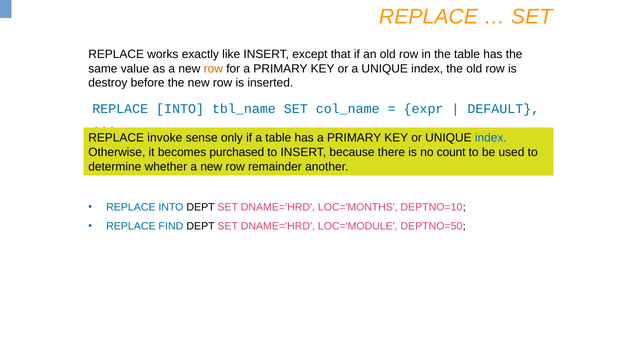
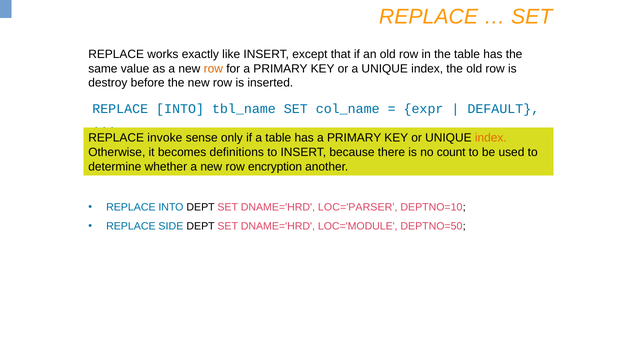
index colour: blue -> orange (491, 138)
purchased: purchased -> definitions (237, 152)
remainder: remainder -> encryption (275, 166)
LOC='MONTHS: LOC='MONTHS -> LOC='PARSER (358, 207)
FIND: FIND -> SIDE (171, 226)
